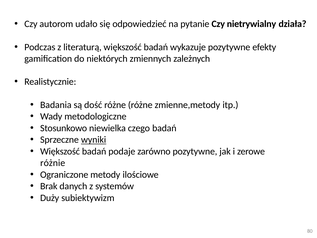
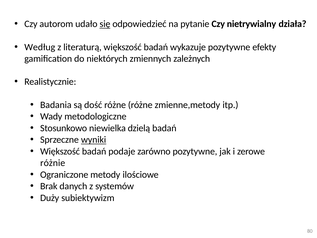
się underline: none -> present (105, 24)
Podczas: Podczas -> Według (40, 47)
czego: czego -> dzielą (139, 128)
